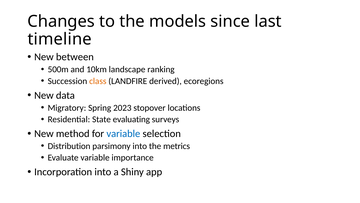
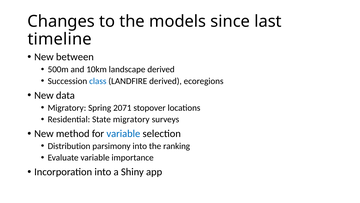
landscape ranking: ranking -> derived (161, 69)
class colour: orange -> blue (98, 81)
2023: 2023 -> 2071 (122, 108)
State evaluating: evaluating -> migratory (131, 119)
metrics: metrics -> ranking (177, 146)
